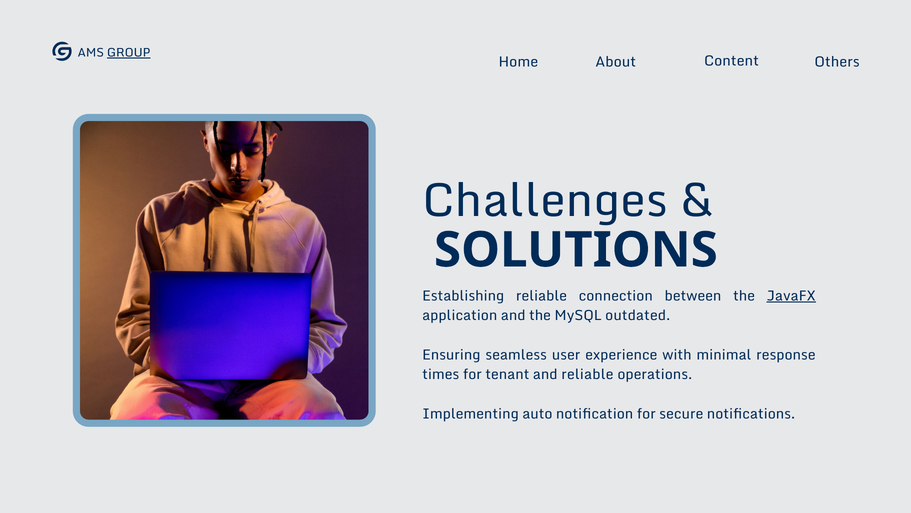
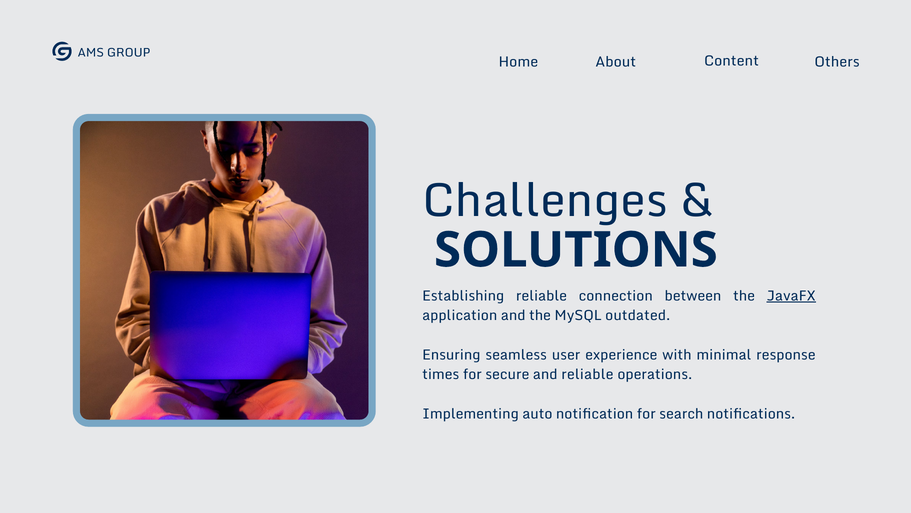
GROUP underline: present -> none (129, 53)
tenant: tenant -> secure (507, 374)
secure: secure -> search (681, 414)
